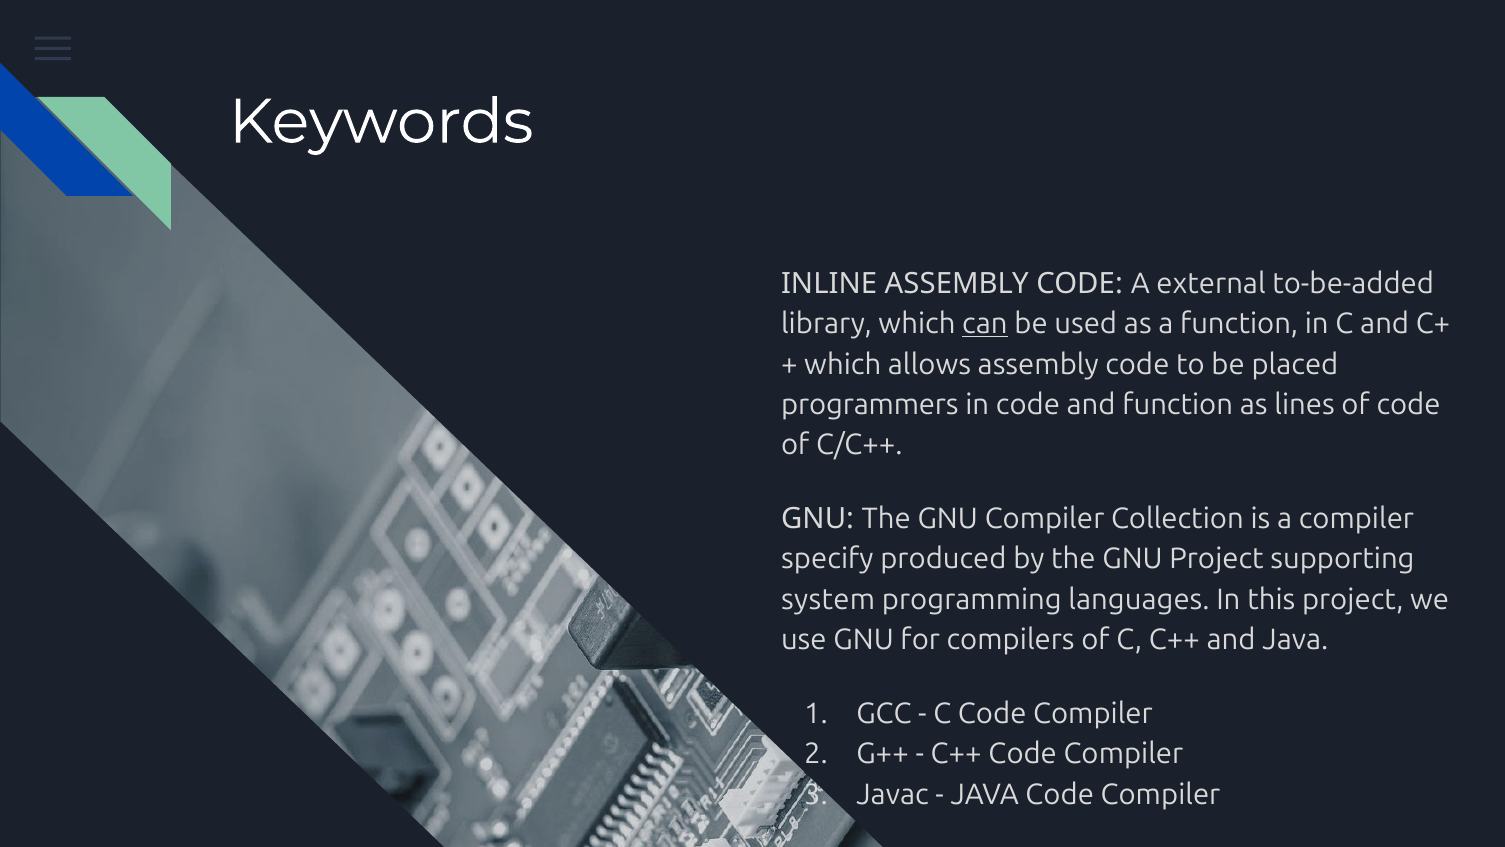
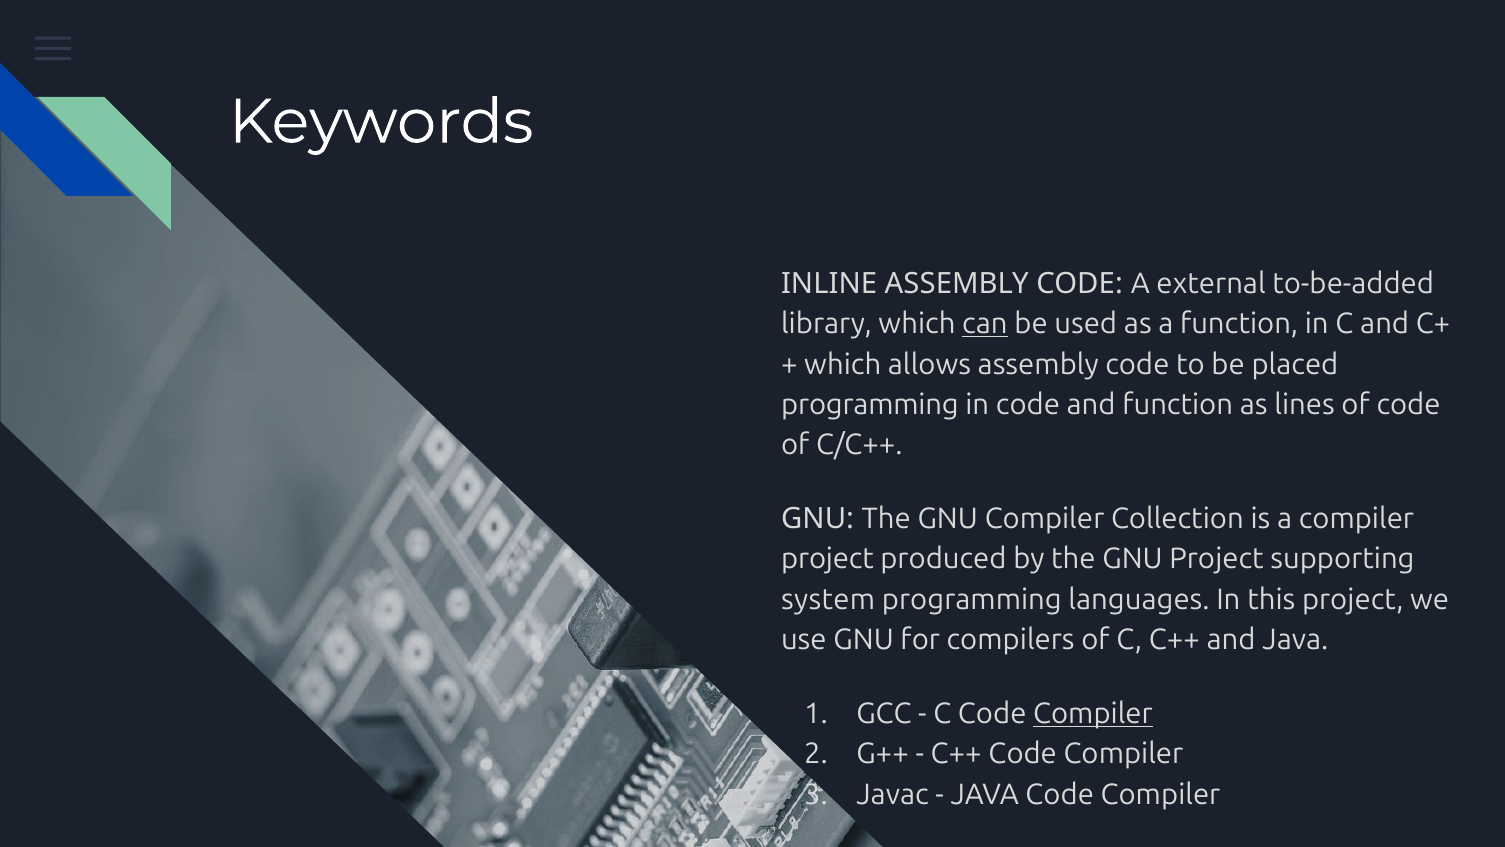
programmers: programmers -> programming (870, 405)
specify: specify -> project (828, 559)
Compiler underline: none -> present (1093, 714)
